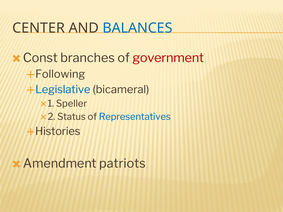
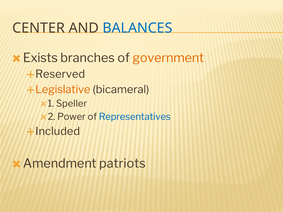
Const: Const -> Exists (40, 58)
government colour: red -> orange (168, 58)
Following: Following -> Reserved (60, 74)
Legislative colour: blue -> orange (63, 90)
Status: Status -> Power (71, 117)
Histories: Histories -> Included (58, 131)
